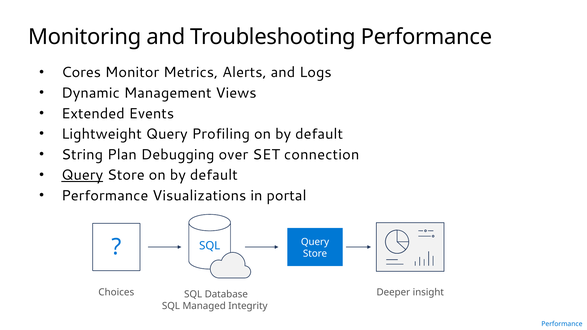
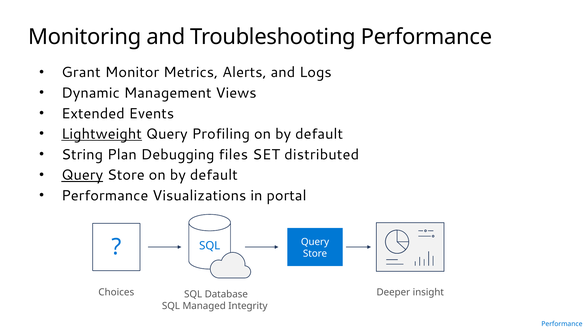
Cores: Cores -> Grant (81, 73)
Lightweight underline: none -> present (102, 134)
over: over -> files (233, 155)
connection: connection -> distributed (322, 155)
